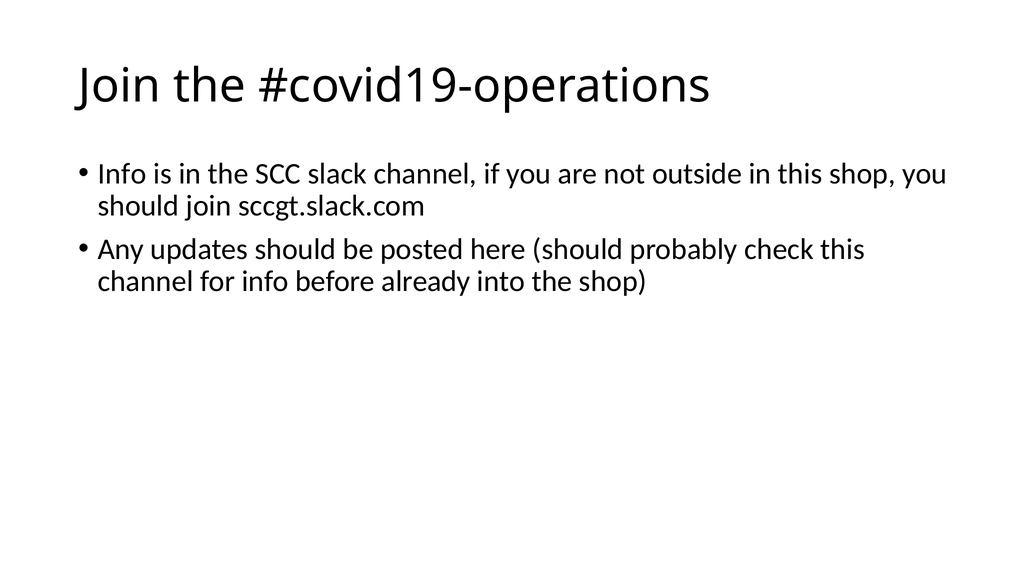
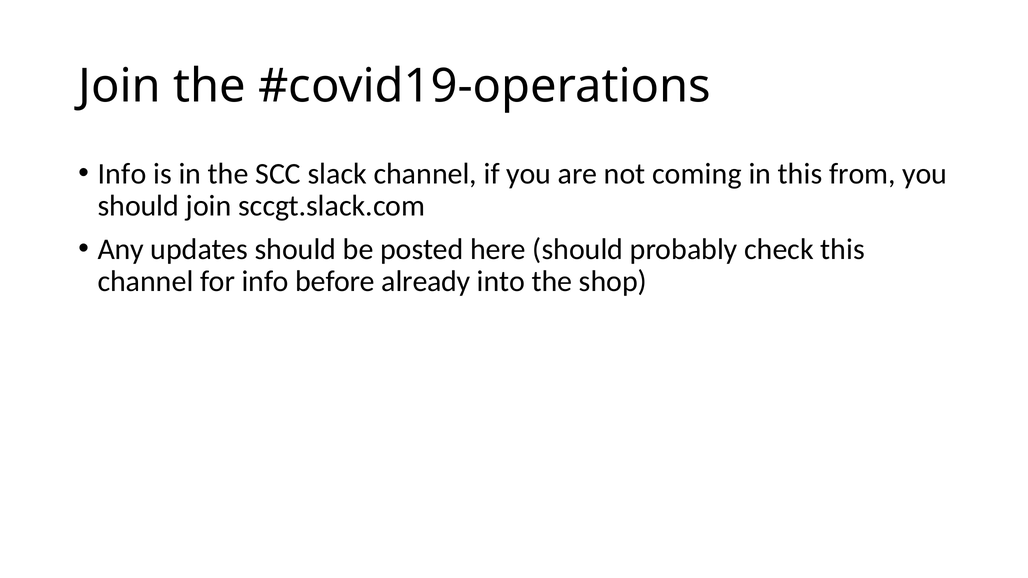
outside: outside -> coming (697, 174)
this shop: shop -> from (862, 174)
